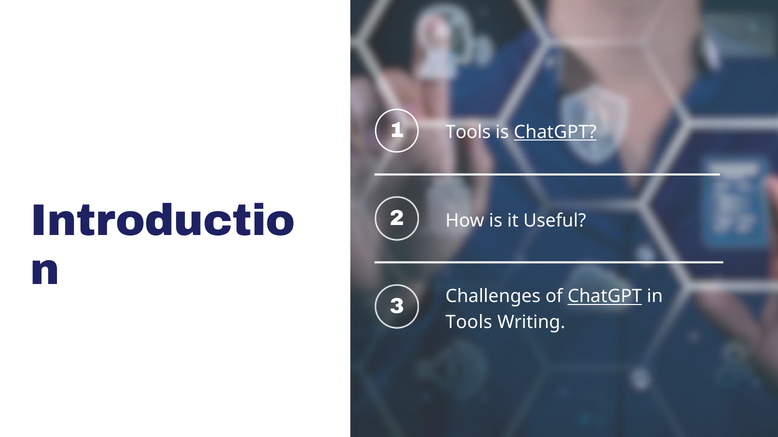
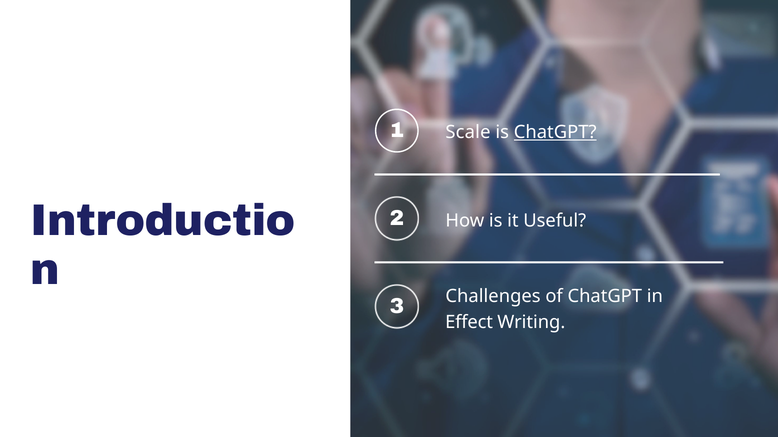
Tools: Tools -> Scale (468, 132)
ChatGPT underline: present -> none (605, 297)
Tools: Tools -> Effect (469, 323)
